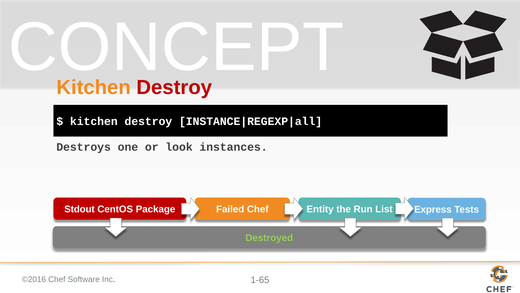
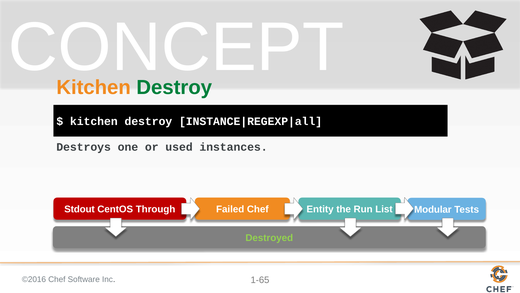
Destroy colour: red -> green (174, 87)
look: look -> used (179, 147)
Package: Package -> Through (156, 209)
Express: Express -> Modular (433, 209)
